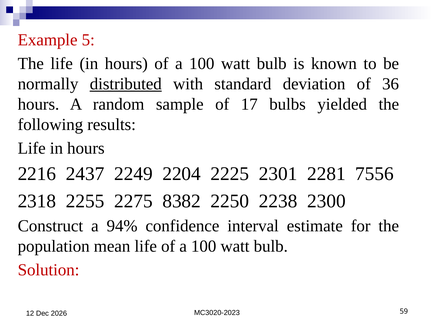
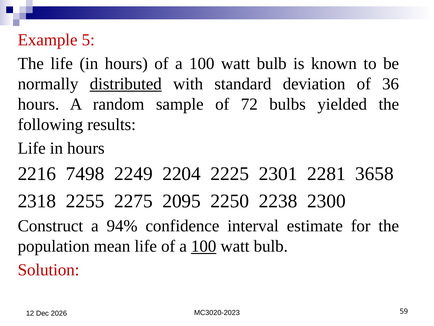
17: 17 -> 72 (249, 104)
2437: 2437 -> 7498 (85, 174)
7556: 7556 -> 3658 (375, 174)
8382: 8382 -> 2095 (182, 201)
100 underline: none -> present (204, 246)
